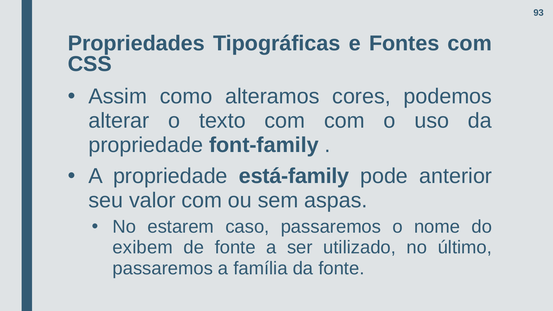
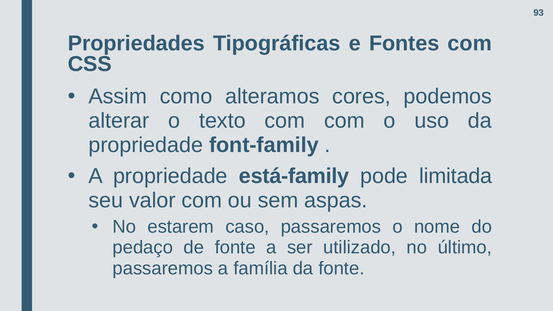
anterior: anterior -> limitada (456, 176)
exibem: exibem -> pedaço (143, 248)
